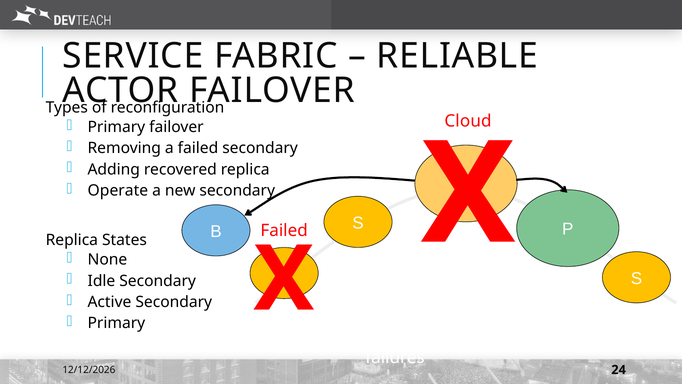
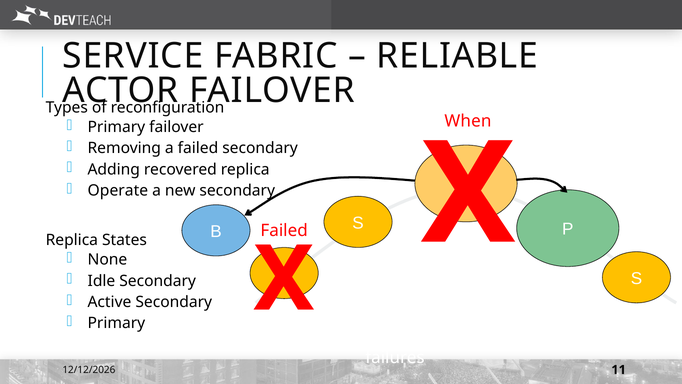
Cloud: Cloud -> When (468, 121)
24: 24 -> 11 (619, 369)
